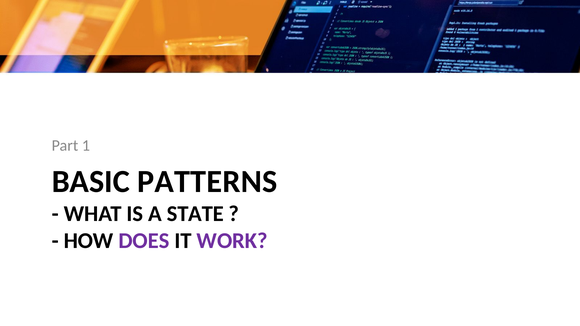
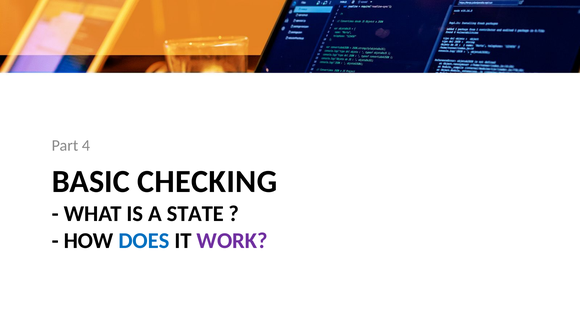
1: 1 -> 4 (86, 146)
PATTERNS: PATTERNS -> CHECKING (207, 182)
DOES colour: purple -> blue (144, 241)
